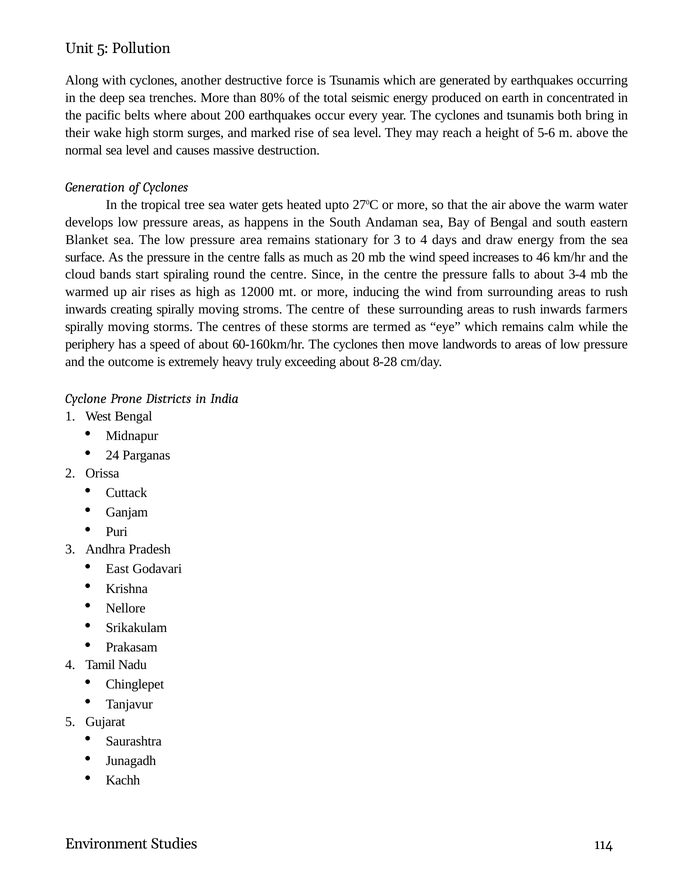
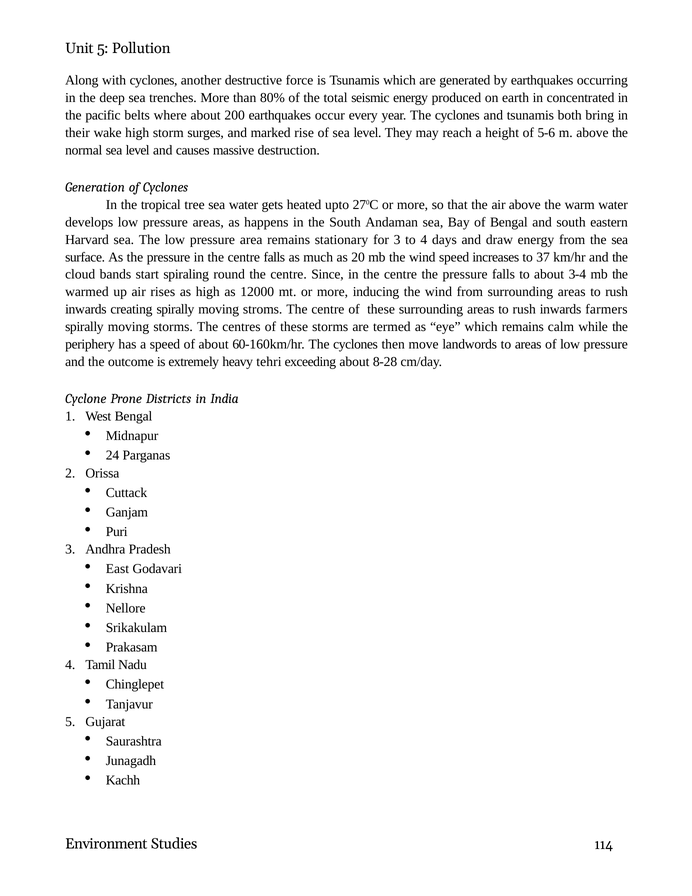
Blanket: Blanket -> Harvard (87, 240)
46: 46 -> 37 (543, 257)
truly: truly -> tehri (269, 361)
